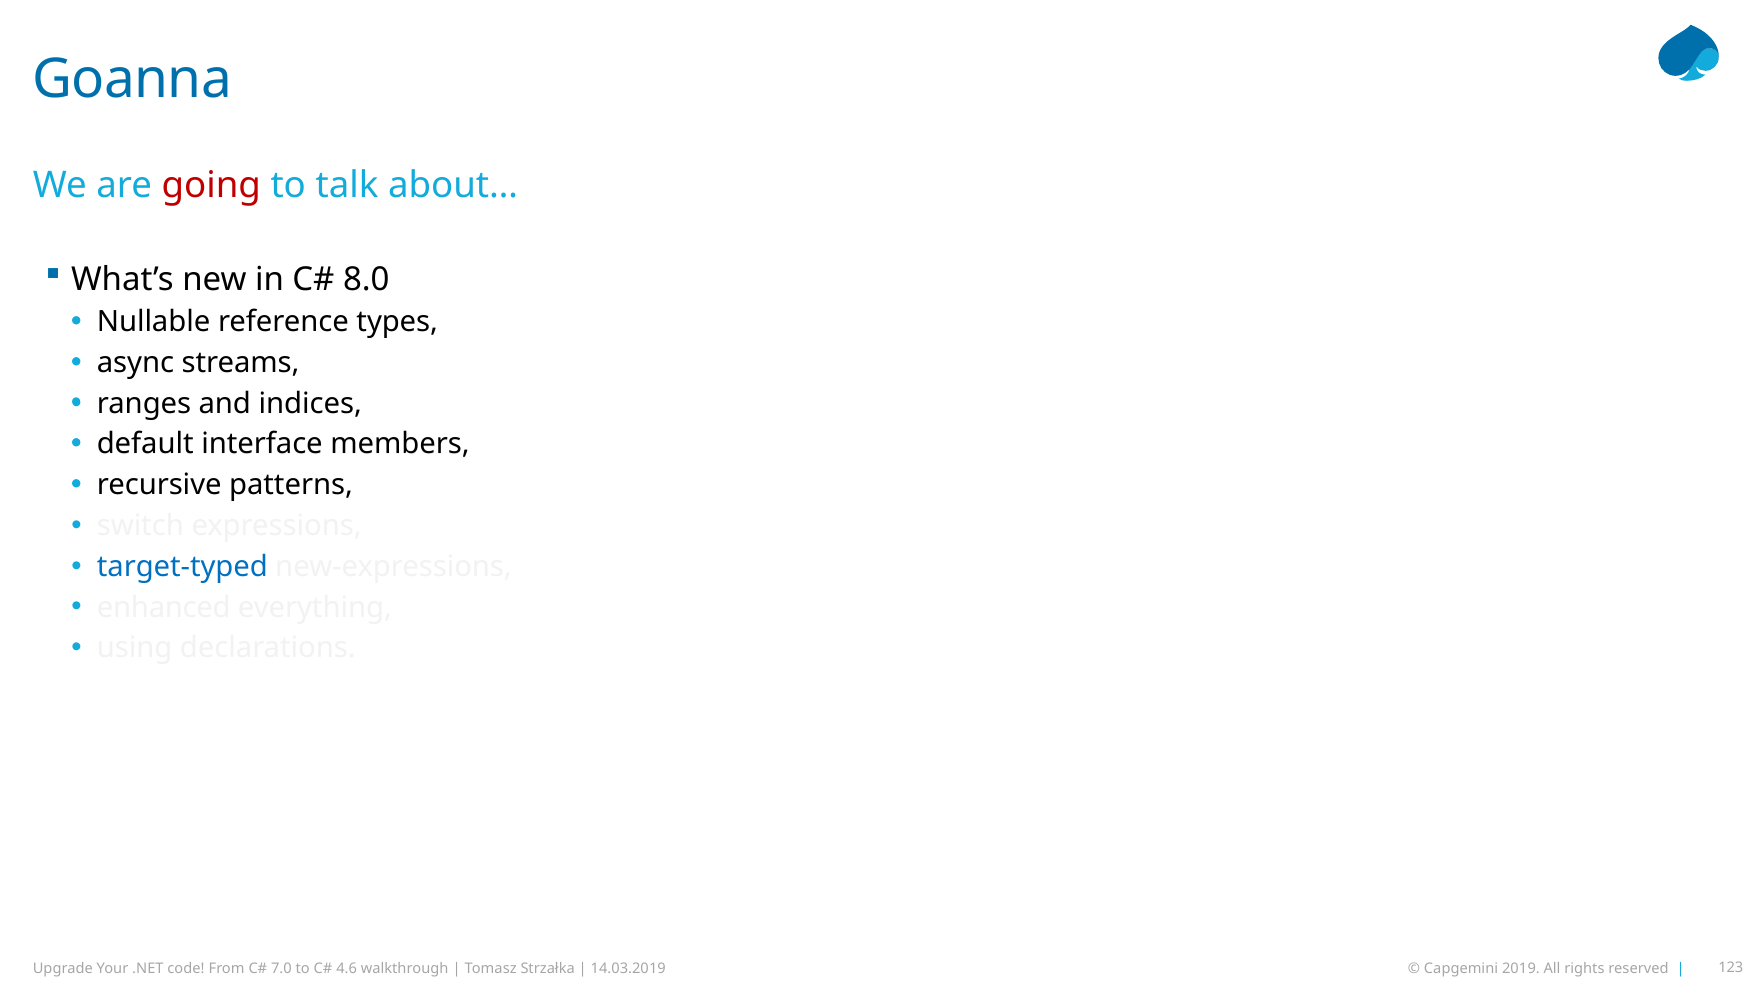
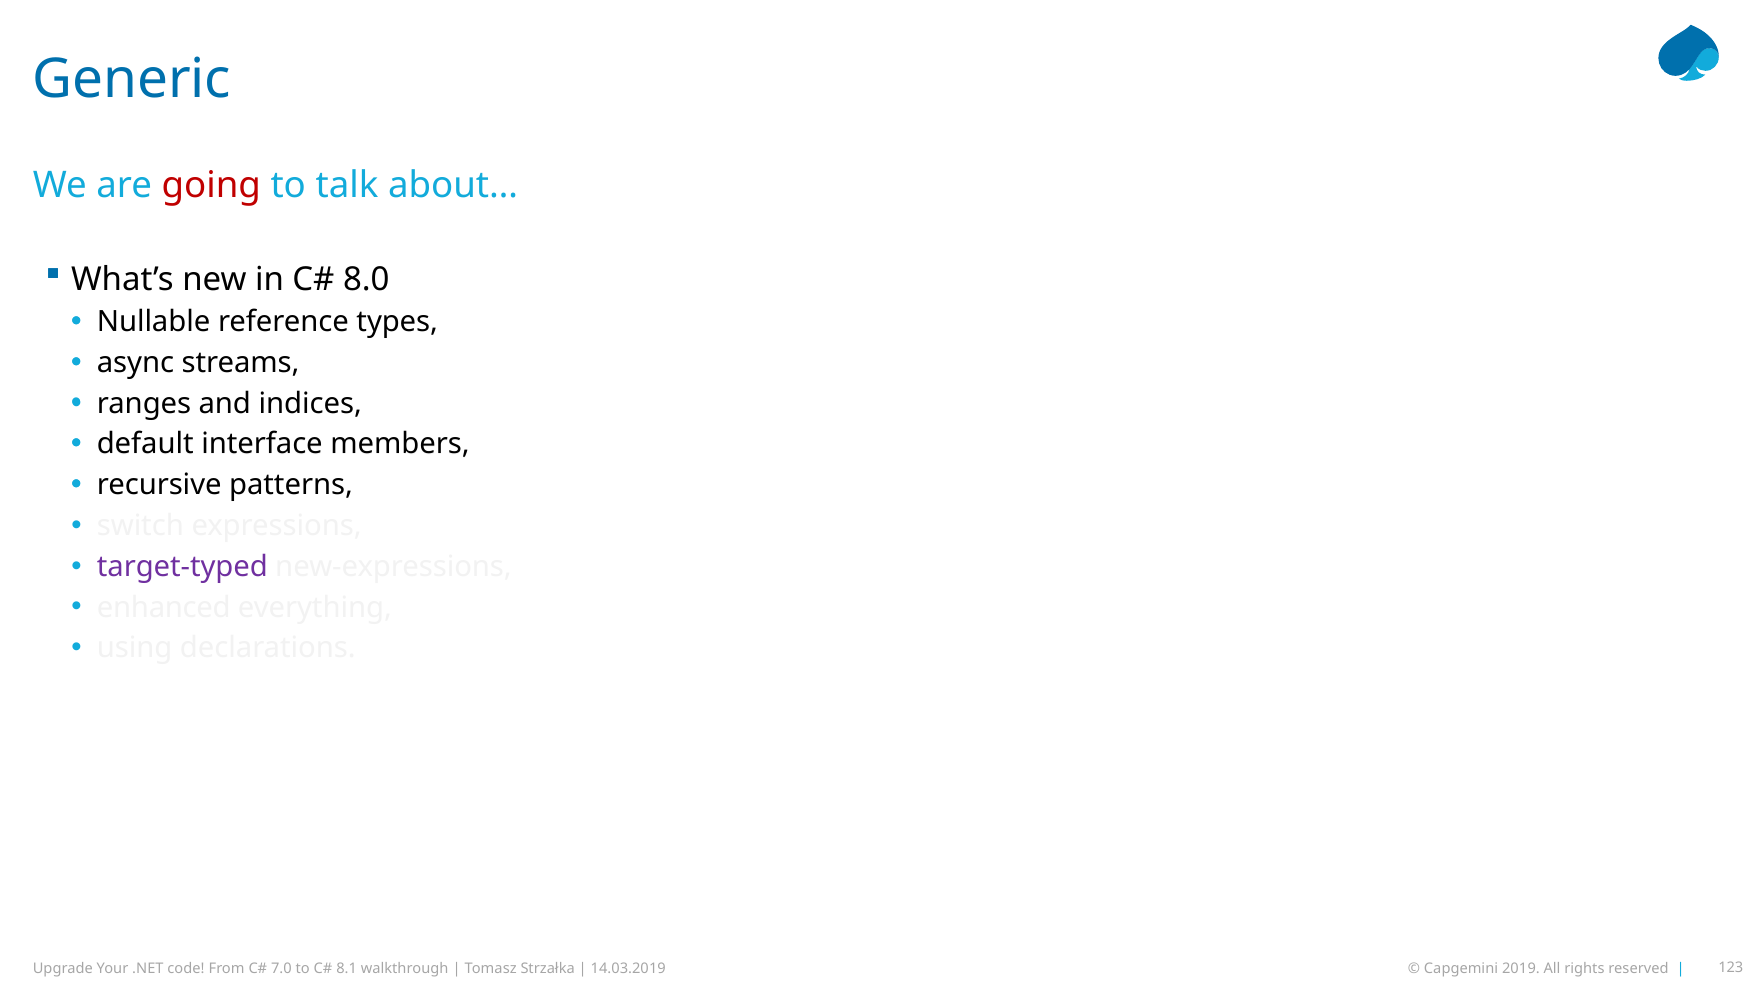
Goanna: Goanna -> Generic (132, 79)
target-typed colour: blue -> purple (182, 567)
4.6: 4.6 -> 8.1 (347, 969)
